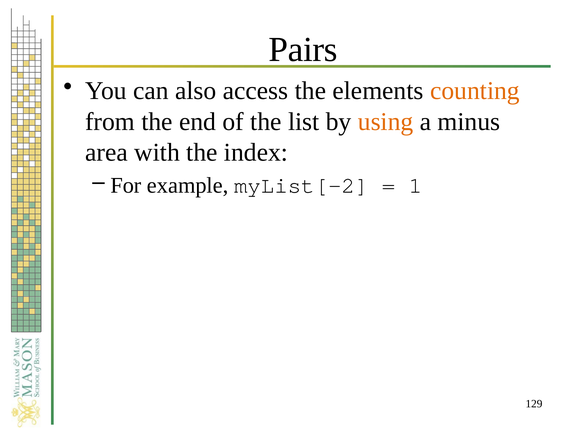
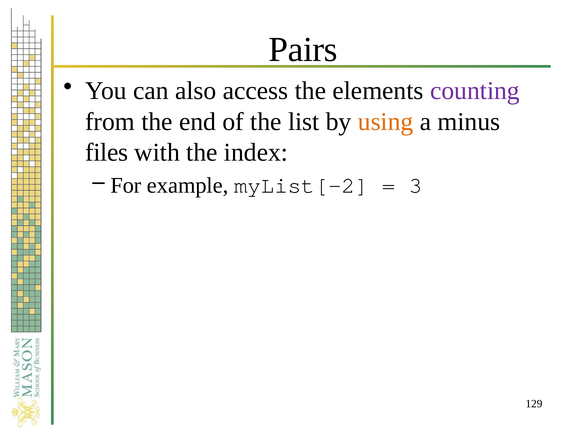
counting colour: orange -> purple (475, 91)
area: area -> files (107, 153)
1: 1 -> 3 (416, 186)
